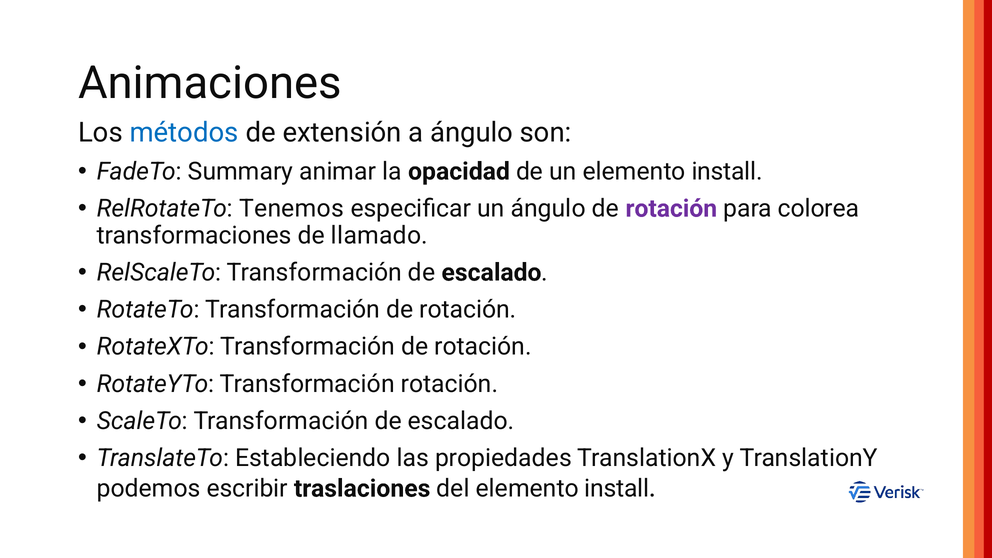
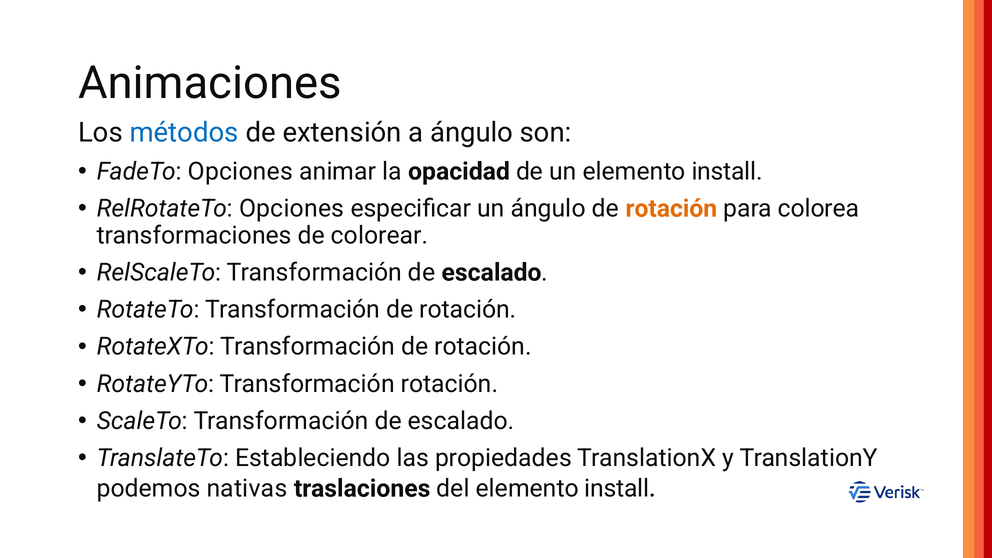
FadeTo Summary: Summary -> Opciones (240, 171)
RelRotateTo Tenemos: Tenemos -> Opciones (292, 209)
rotación colour: purple -> orange (671, 209)
llamado: llamado -> colorear (380, 235)
escribir: escribir -> nativas (247, 489)
